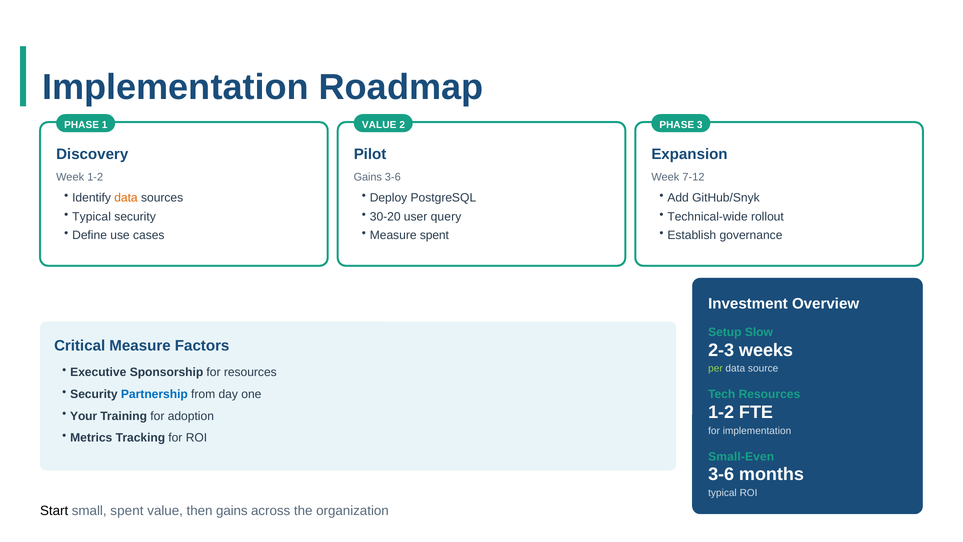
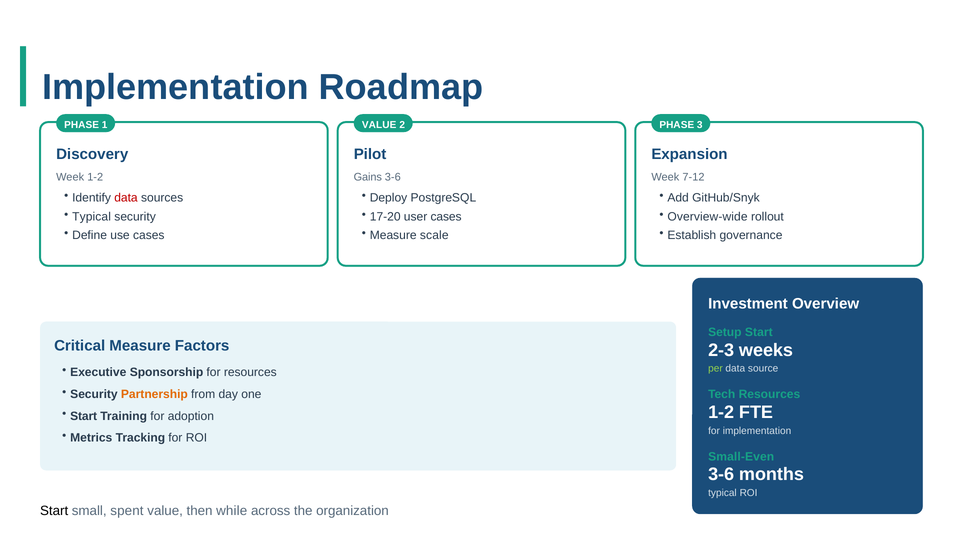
data colour: orange -> red (126, 198)
30-20: 30-20 -> 17-20 (385, 217)
user query: query -> cases (446, 217)
Technical-wide: Technical-wide -> Overview-wide (708, 217)
Measure spent: spent -> scale (434, 235)
Setup Slow: Slow -> Start (759, 332)
Partnership colour: blue -> orange (154, 394)
Your: Your -> Start (84, 416)
then gains: gains -> while (232, 510)
